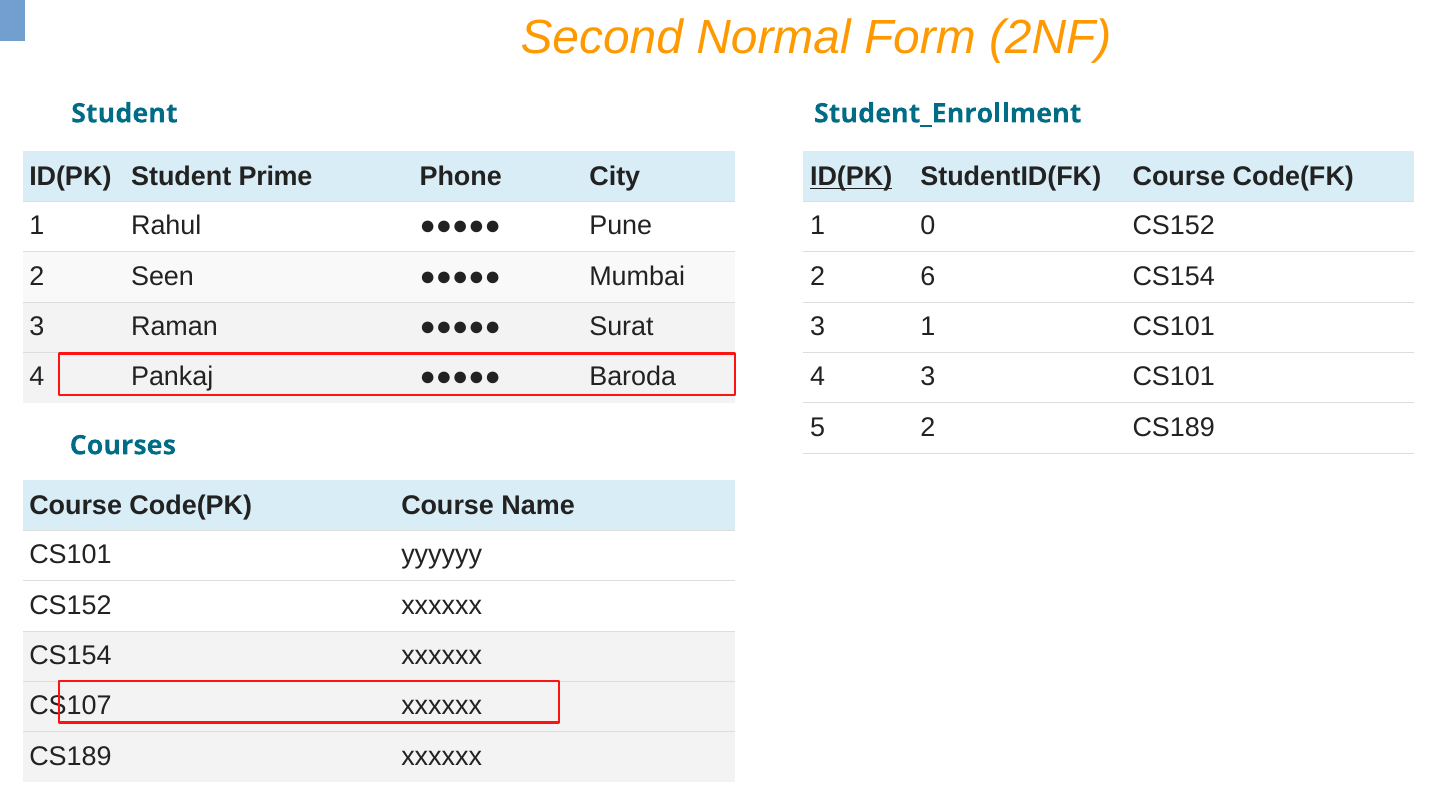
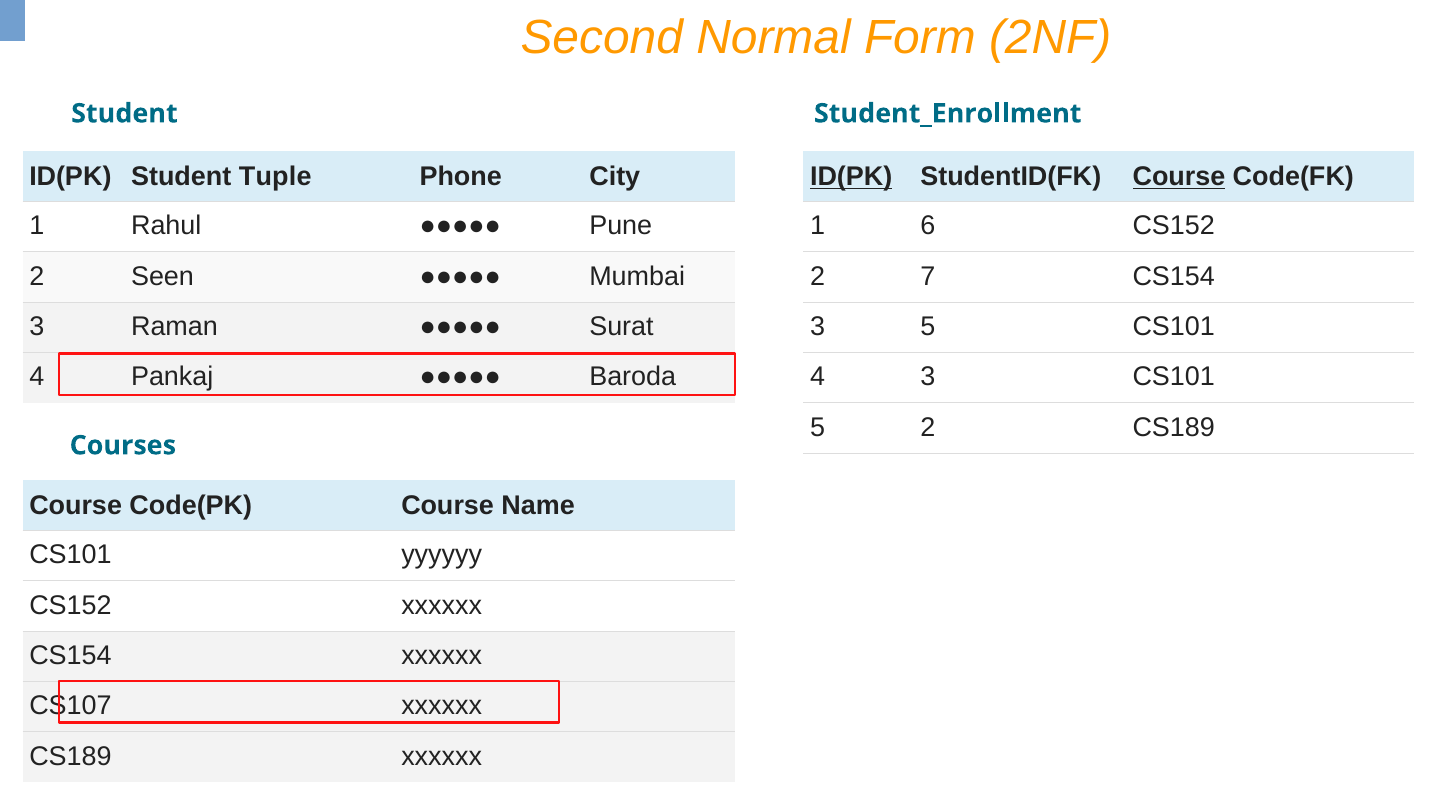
Prime: Prime -> Tuple (275, 177)
Course underline: none -> present (1179, 177)
0: 0 -> 6 (928, 226)
6: 6 -> 7 (928, 276)
3 1: 1 -> 5 (928, 326)
